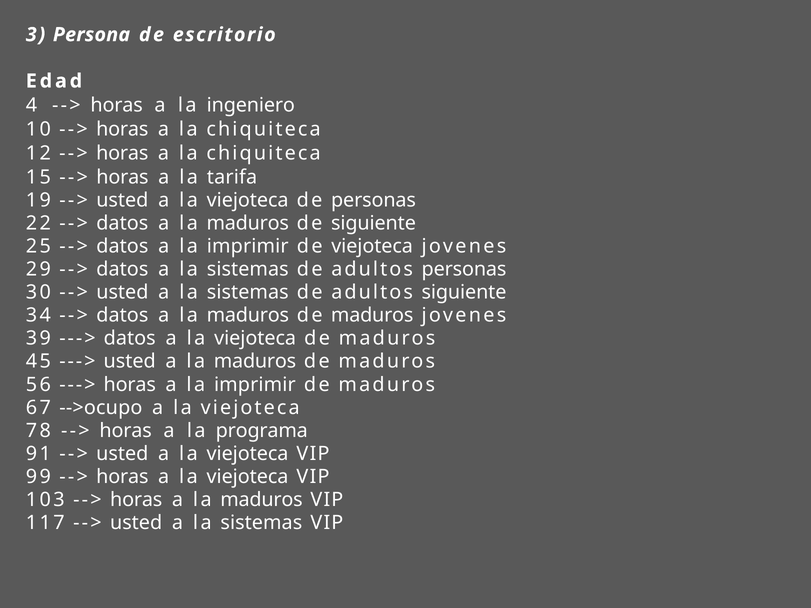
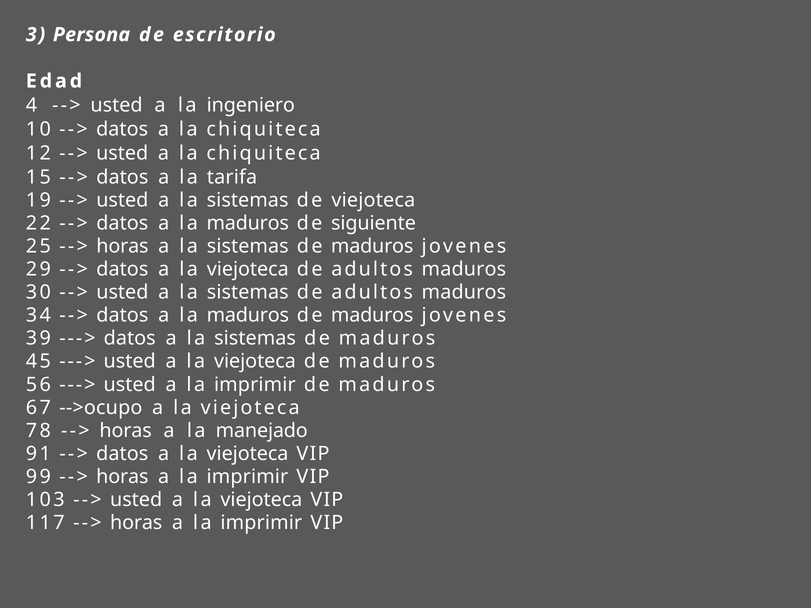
horas: horas -> usted (117, 105)
horas: horas -> datos (122, 129)
horas: horas -> usted (122, 153)
horas: horas -> datos (122, 177)
viejoteca: viejoteca -> sistemas (248, 200)
de personas: personas -> viejoteca (373, 200)
datos: datos -> horas (122, 246)
imprimir: imprimir -> sistemas (248, 246)
viejoteca: viejoteca -> maduros (372, 246)
sistemas: sistemas -> viejoteca (248, 269)
personas: personas -> maduros (464, 269)
siguiente: siguiente -> maduros (464, 292)
viejoteca: viejoteca -> sistemas (255, 338)
maduros: maduros -> viejoteca (255, 362)
horas: horas -> usted (130, 385)
programa: programa -> manejado (262, 431)
usted: usted -> datos (122, 454)
viejoteca: viejoteca -> imprimir (247, 477)
horas: horas -> usted (136, 500)
maduros: maduros -> viejoteca (261, 500)
usted: usted -> horas (136, 523)
sistemas: sistemas -> imprimir (261, 523)
